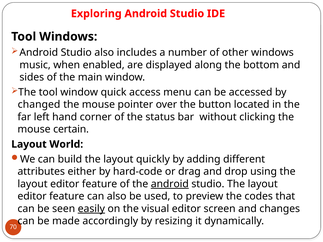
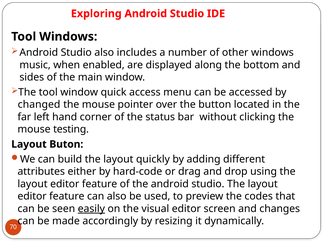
certain: certain -> testing (71, 129)
World: World -> Buton (66, 144)
android underline: present -> none (170, 184)
